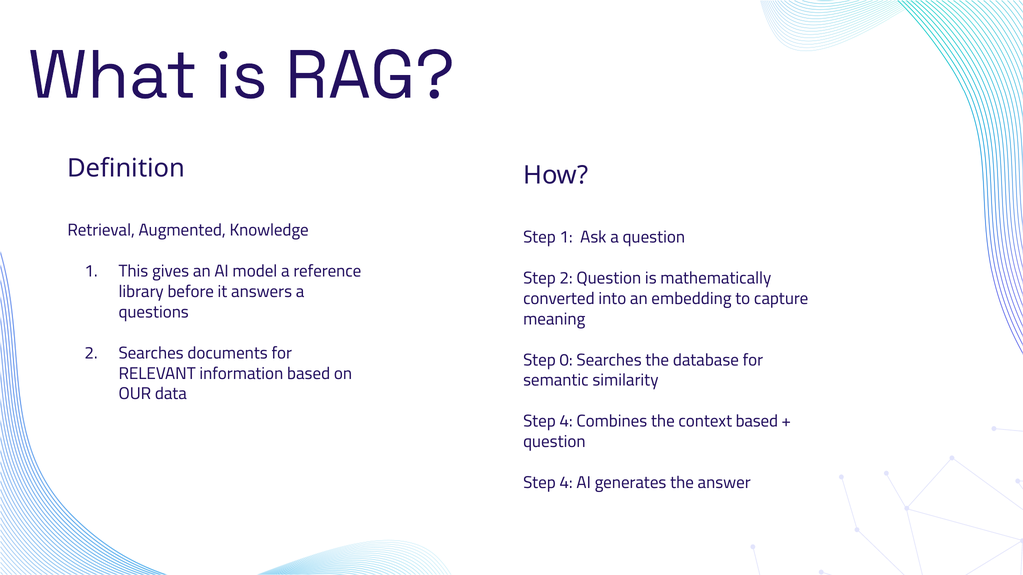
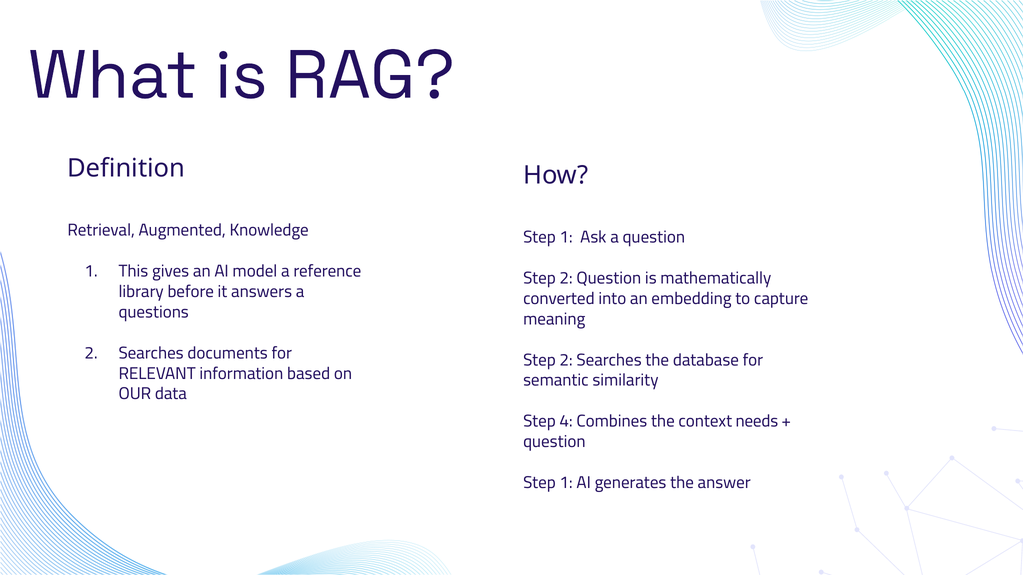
0: 0 -> 2 (566, 360)
context based: based -> needs (757, 422)
4: 4 -> 1 (566, 483)
